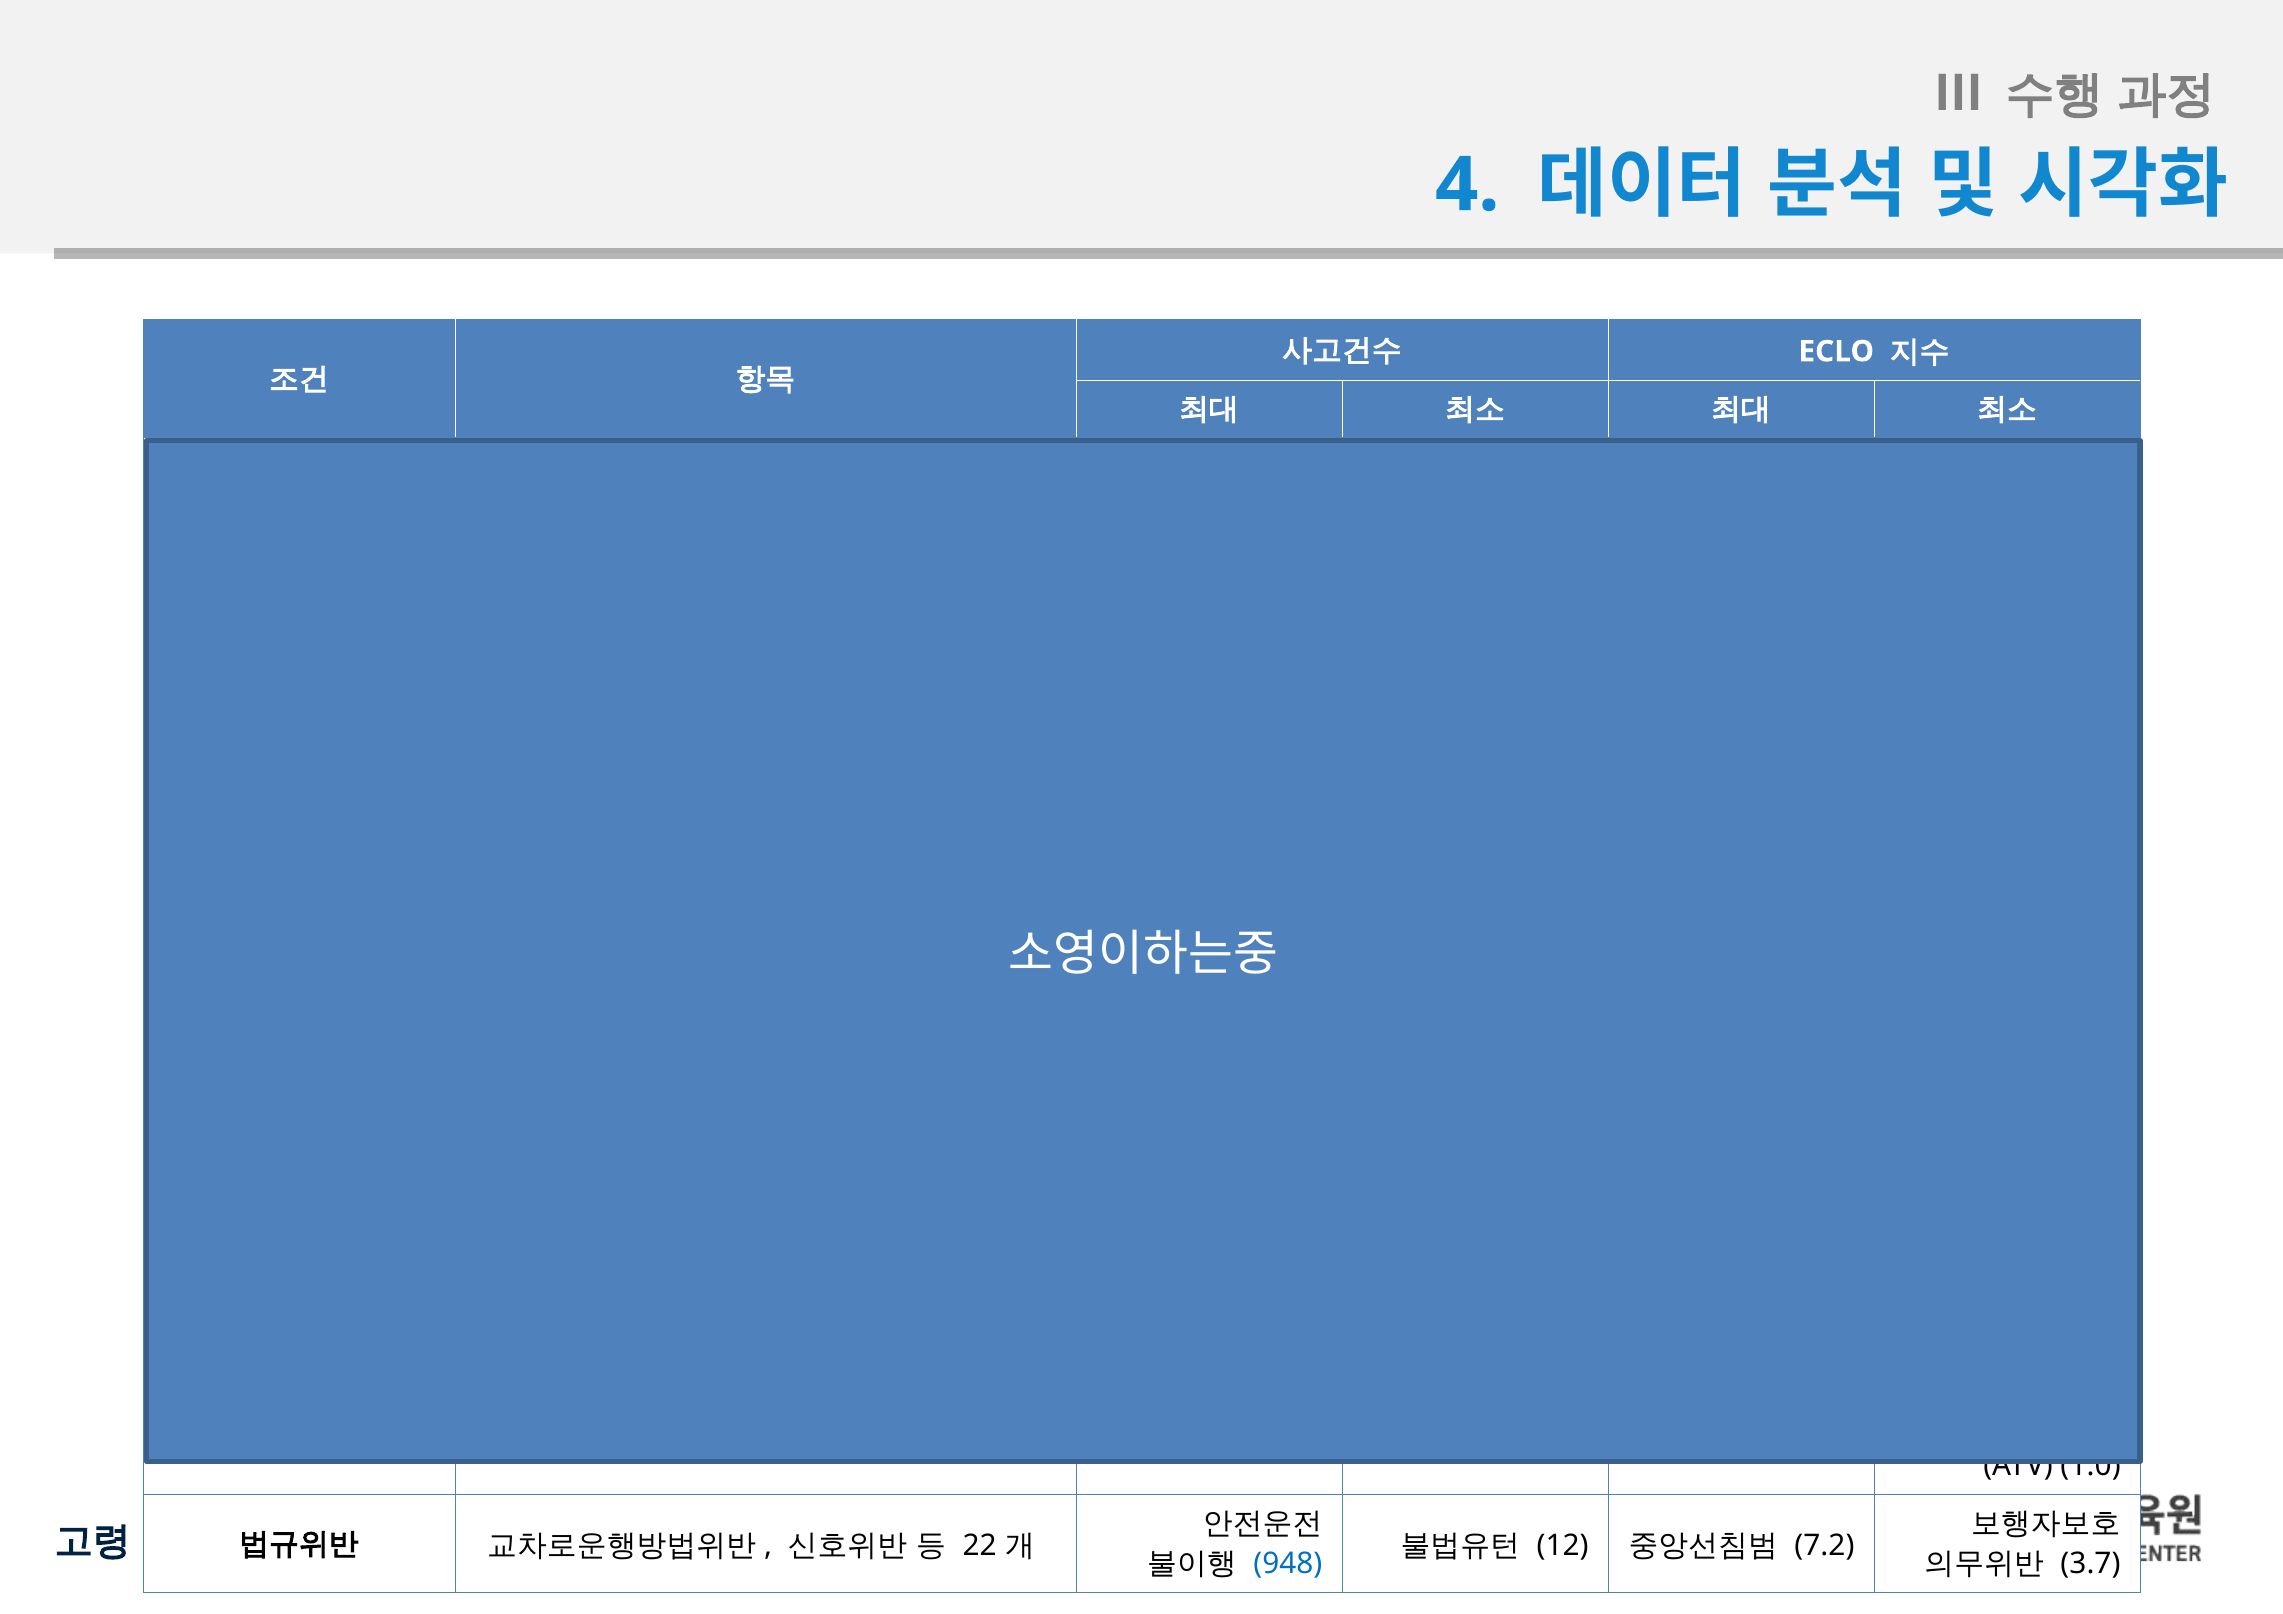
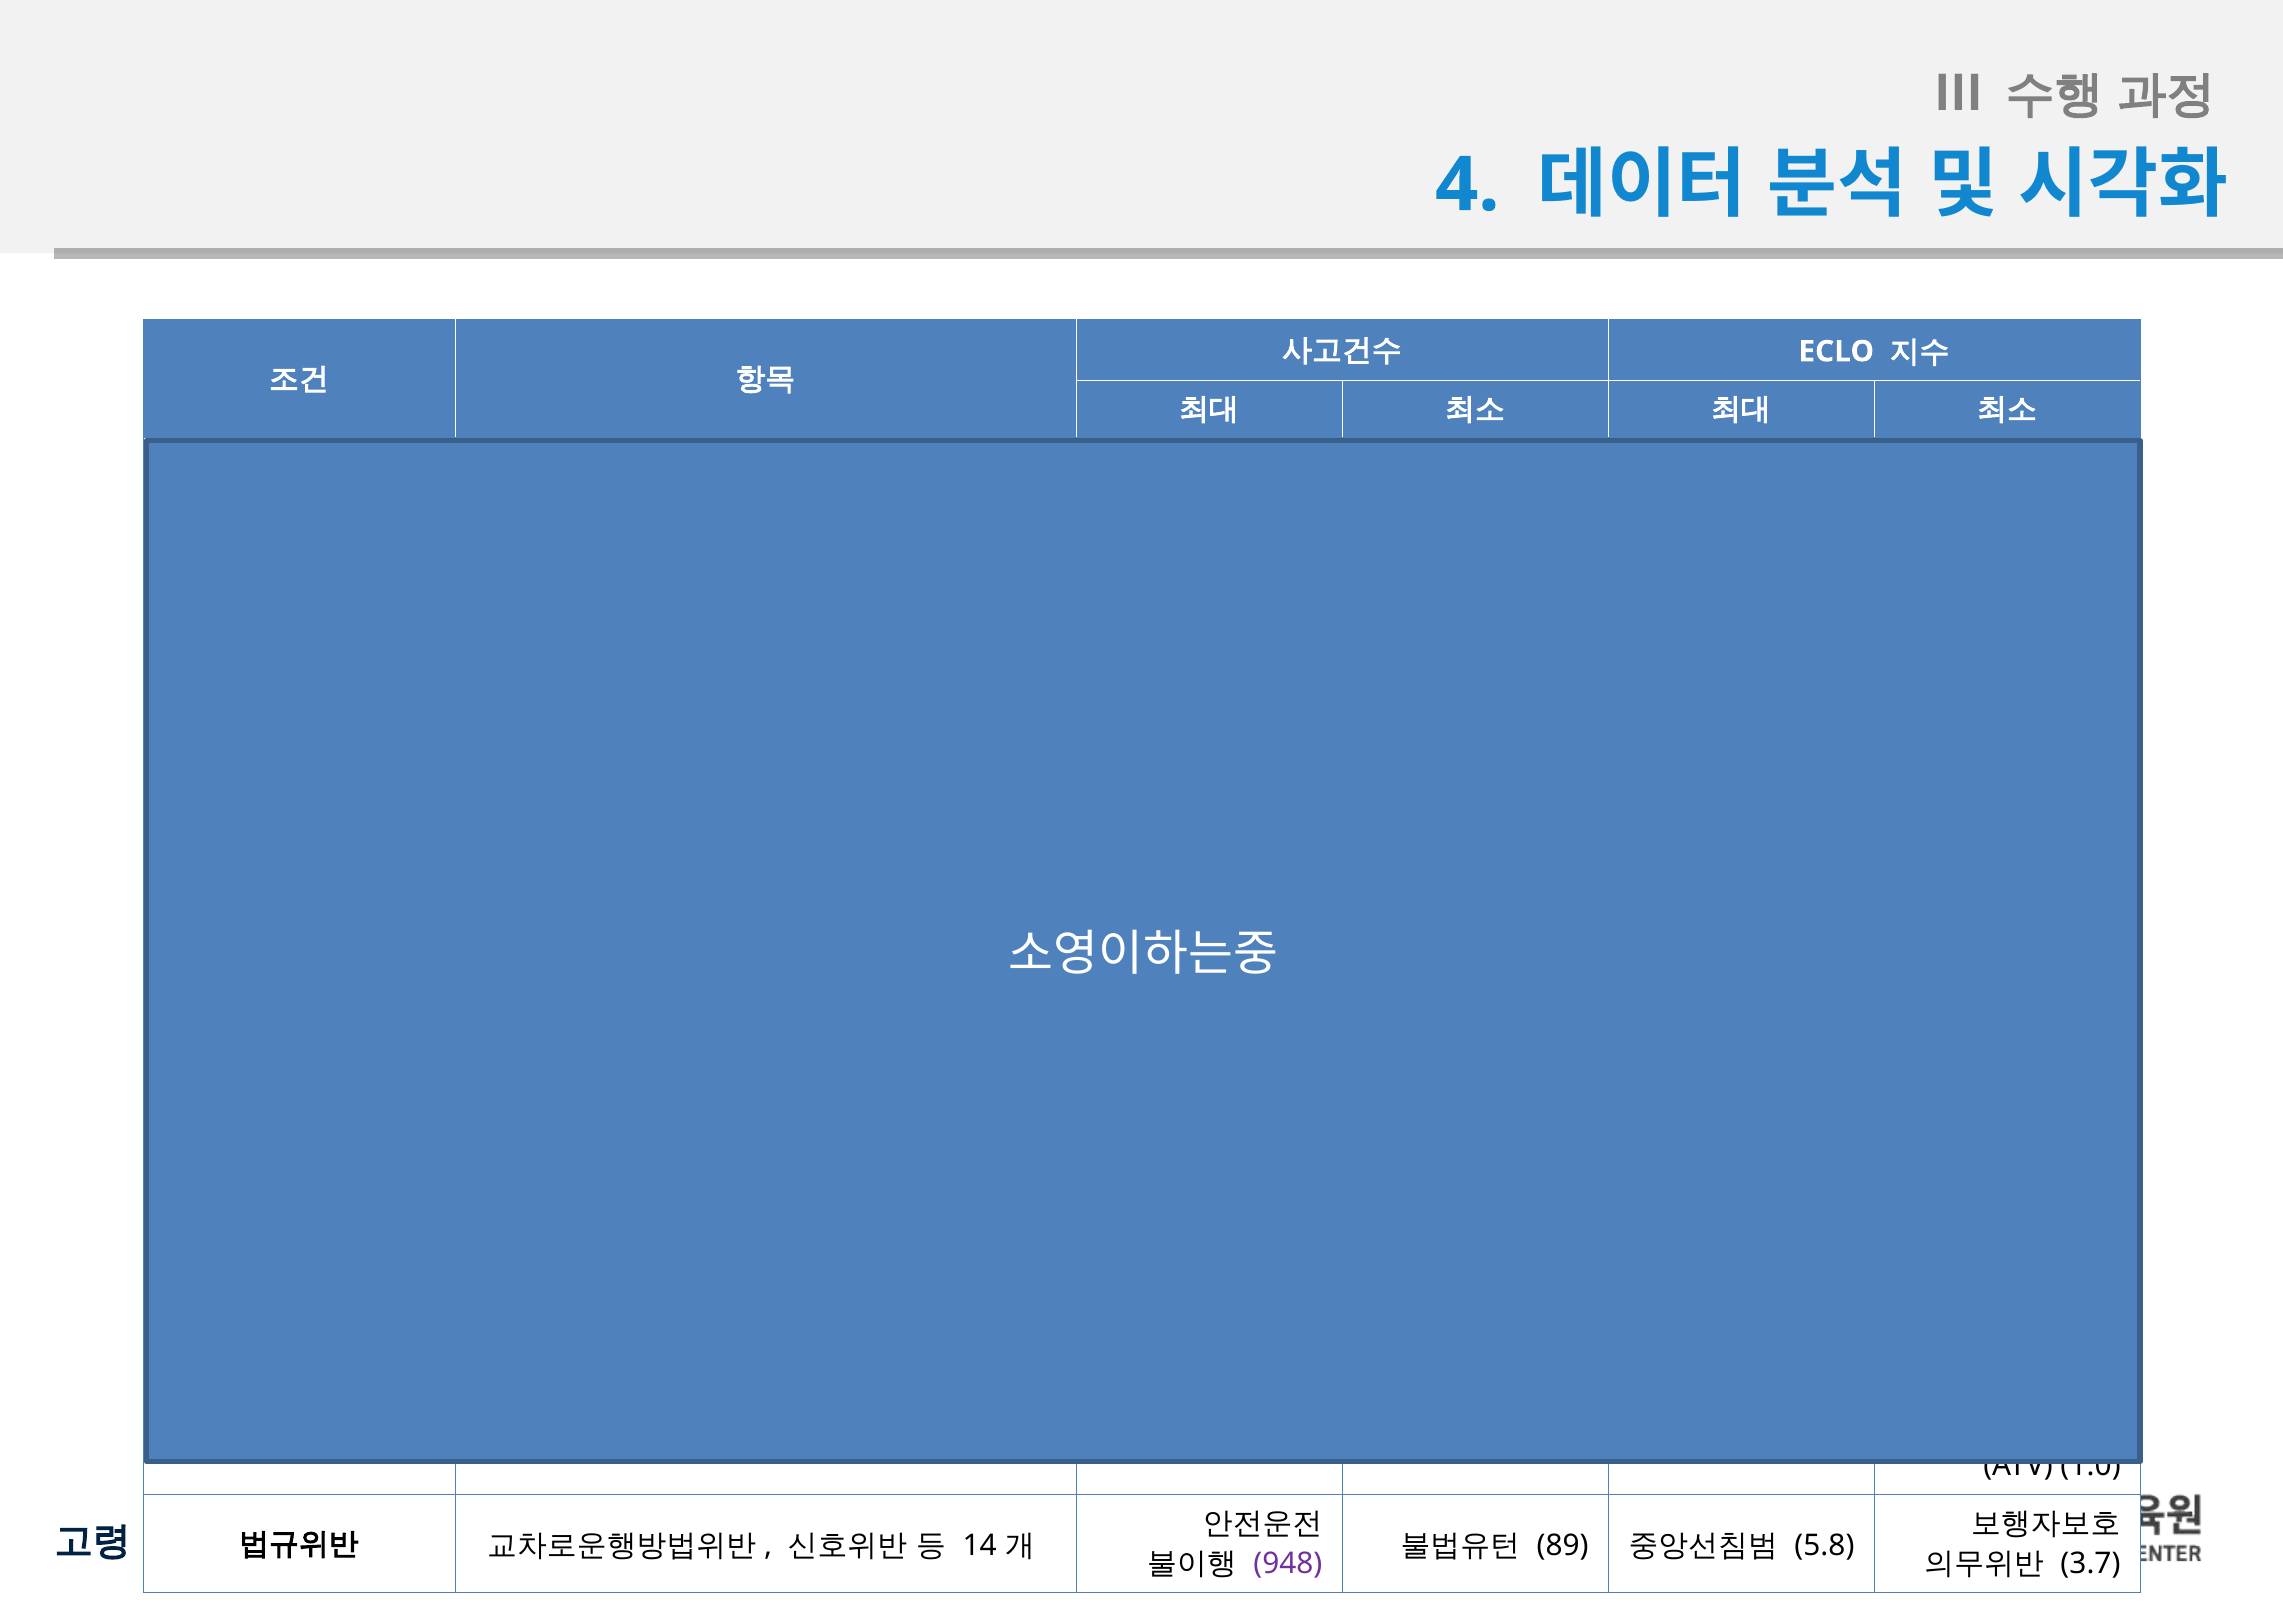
22: 22 -> 14 (980, 1545)
12: 12 -> 89 (1563, 1545)
7.2: 7.2 -> 5.8 (1824, 1545)
948 colour: blue -> purple (1288, 1564)
